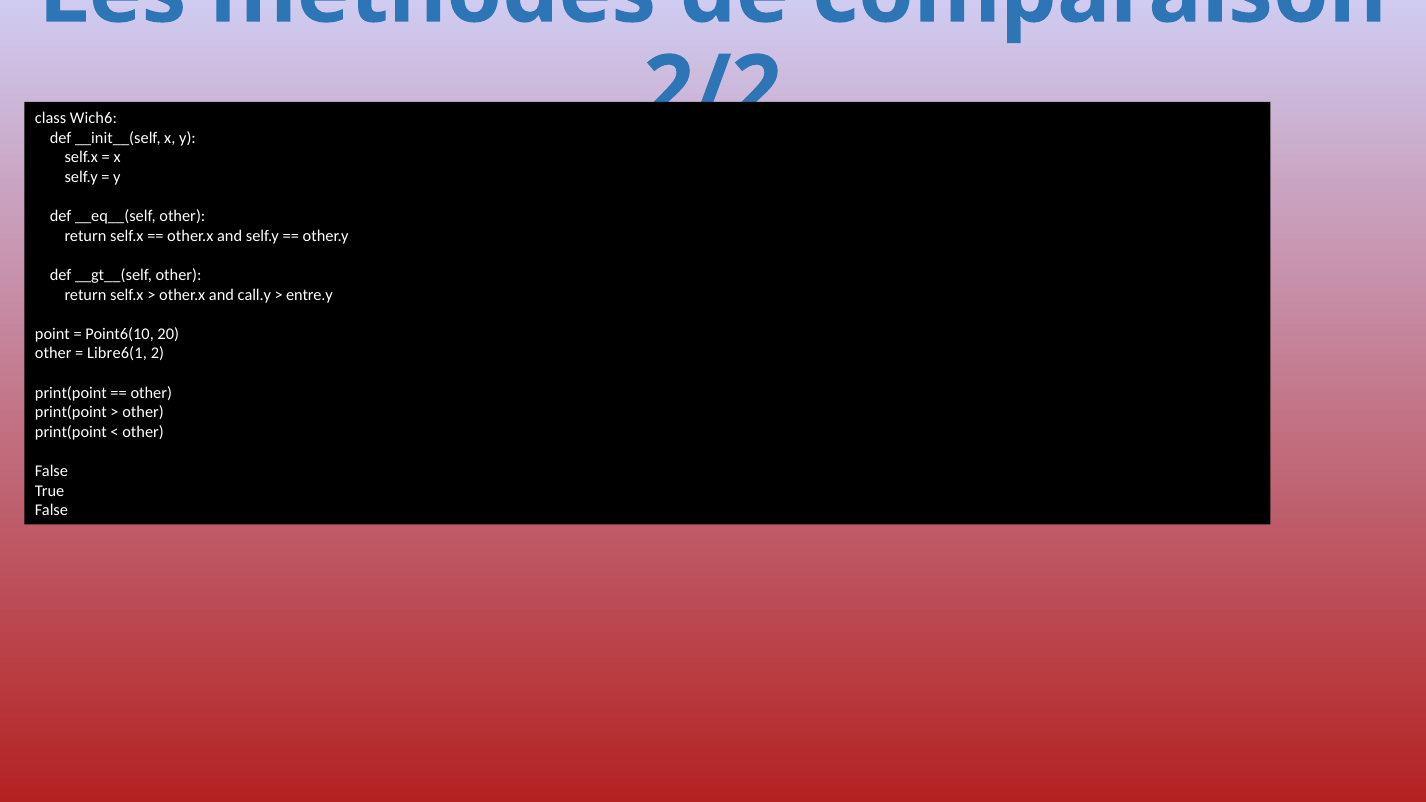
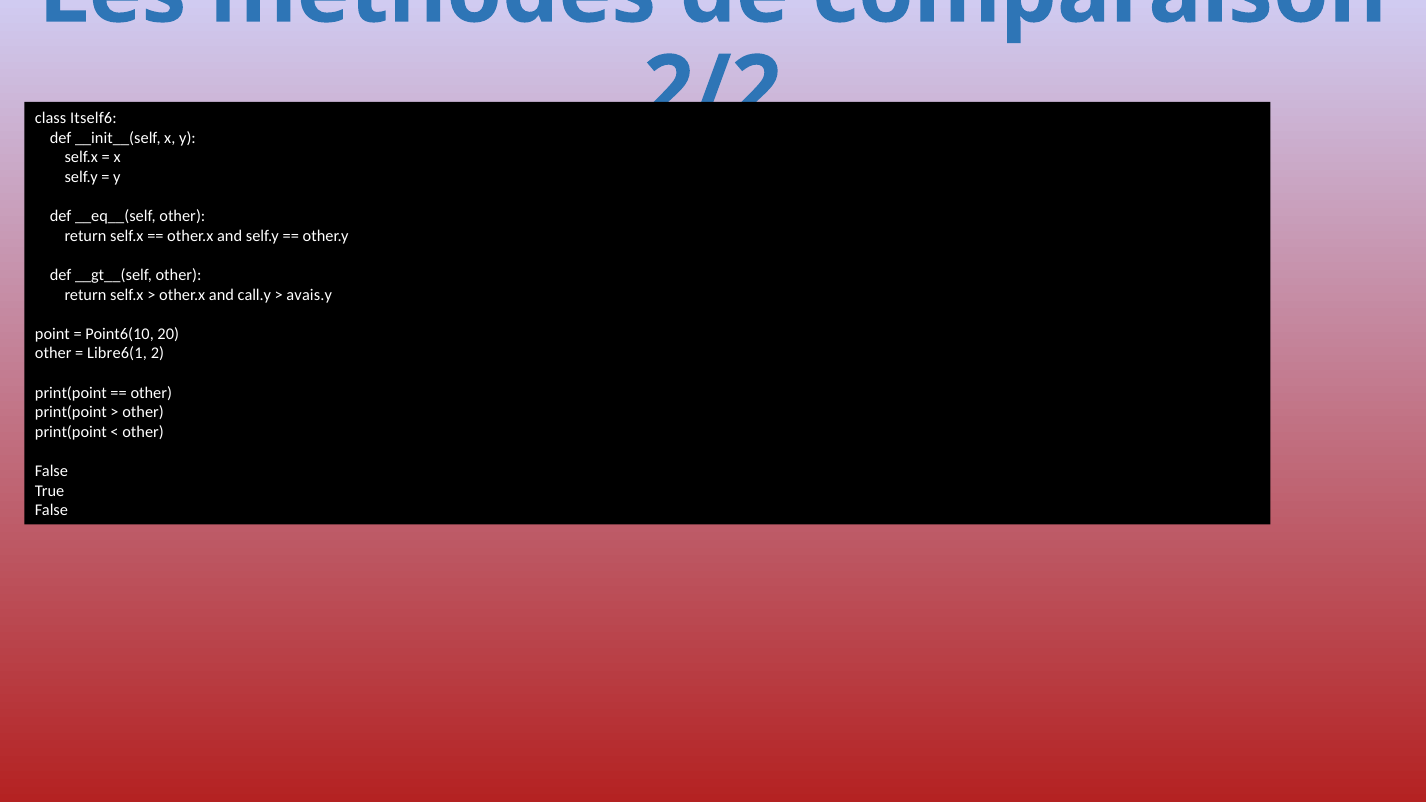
Wich6: Wich6 -> Itself6 (93, 118)
entre.y: entre.y -> avais.y (309, 295)
